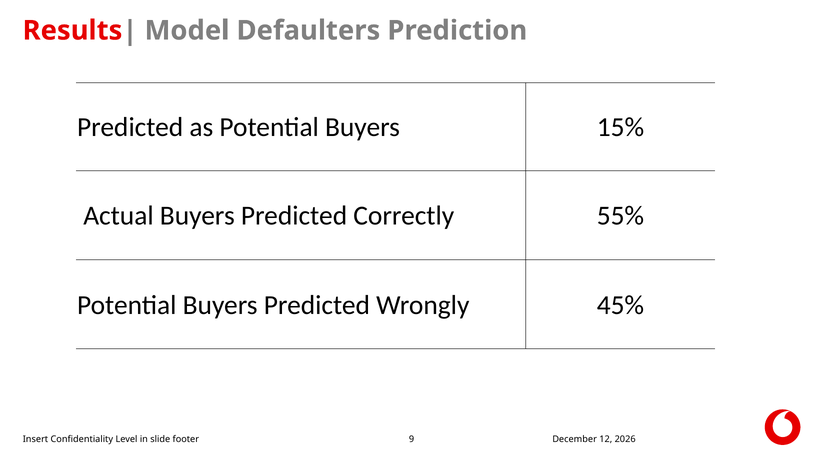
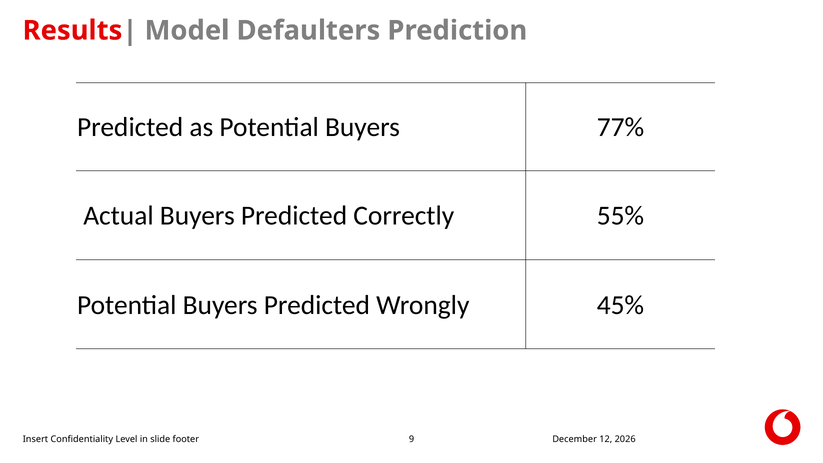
15%: 15% -> 77% (620, 127)
